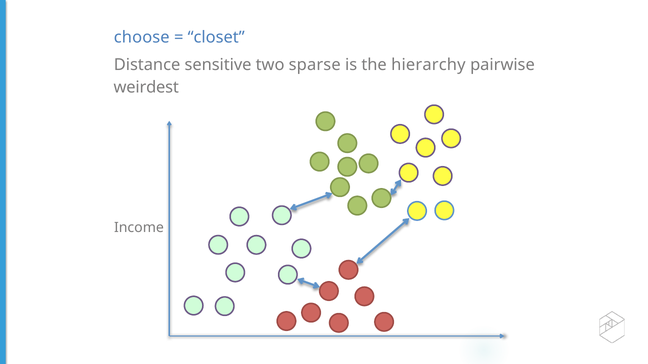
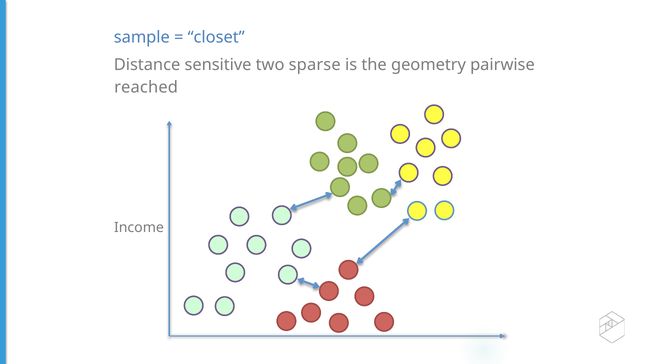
choose: choose -> sample (142, 37)
hierarchy: hierarchy -> geometry (428, 65)
weirdest: weirdest -> reached (146, 88)
